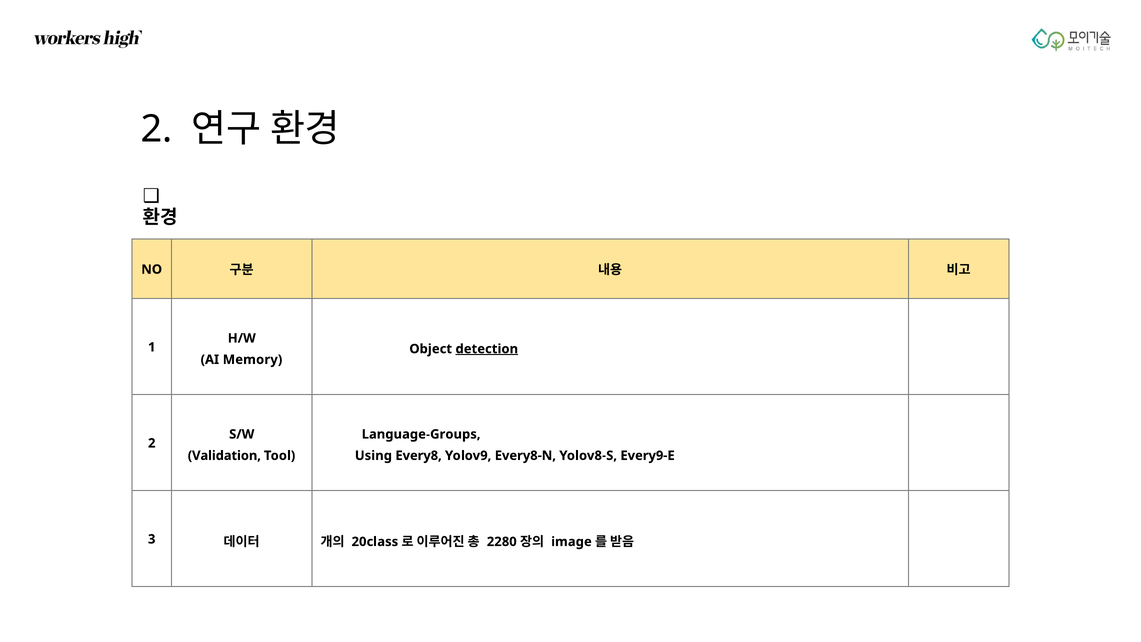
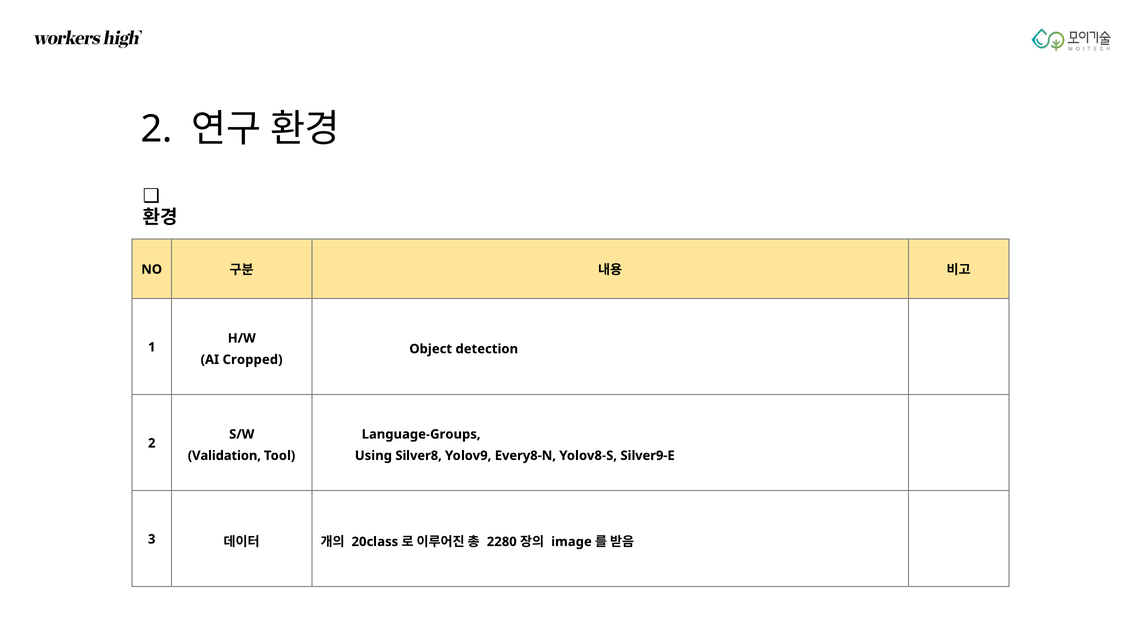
detection underline: present -> none (487, 349)
Memory: Memory -> Cropped (253, 360)
Every8: Every8 -> Silver8 (419, 455)
Every9-E: Every9-E -> Silver9-E (648, 455)
